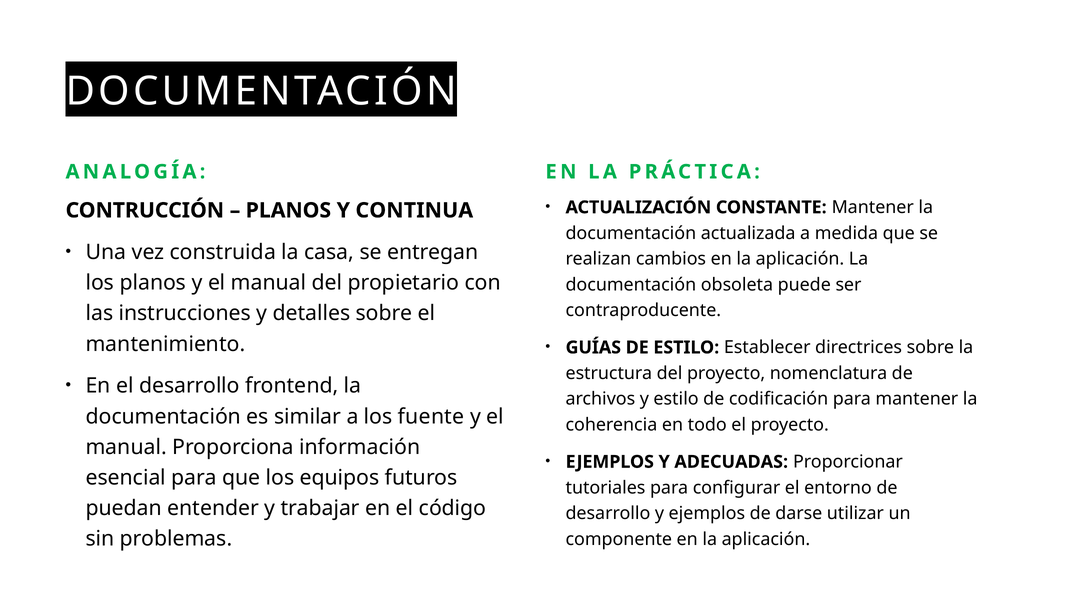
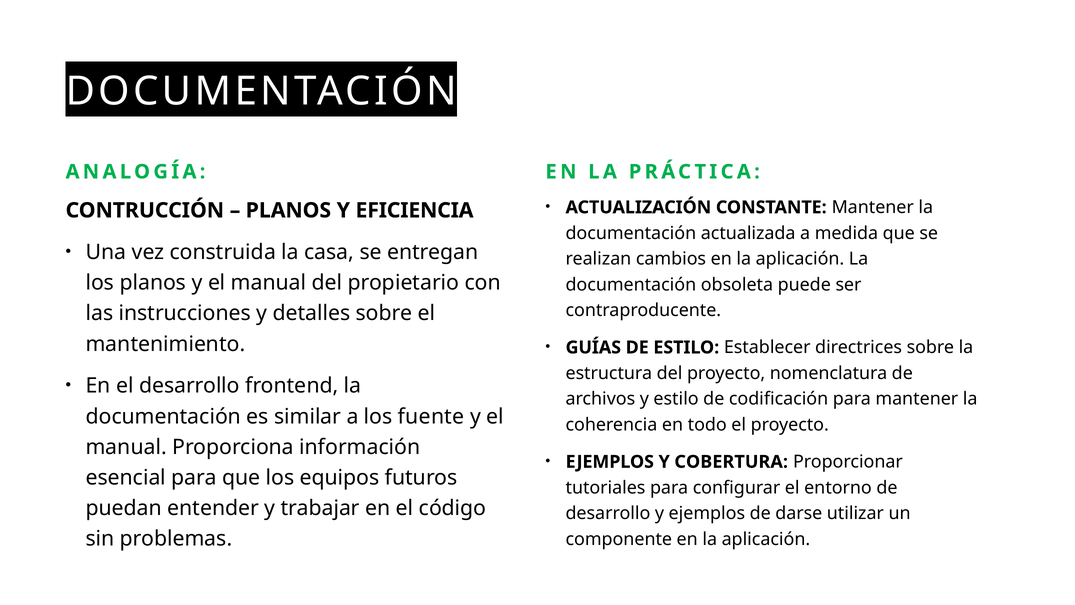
CONTINUA: CONTINUA -> EFICIENCIA (414, 210)
ADECUADAS: ADECUADAS -> COBERTURA (731, 462)
